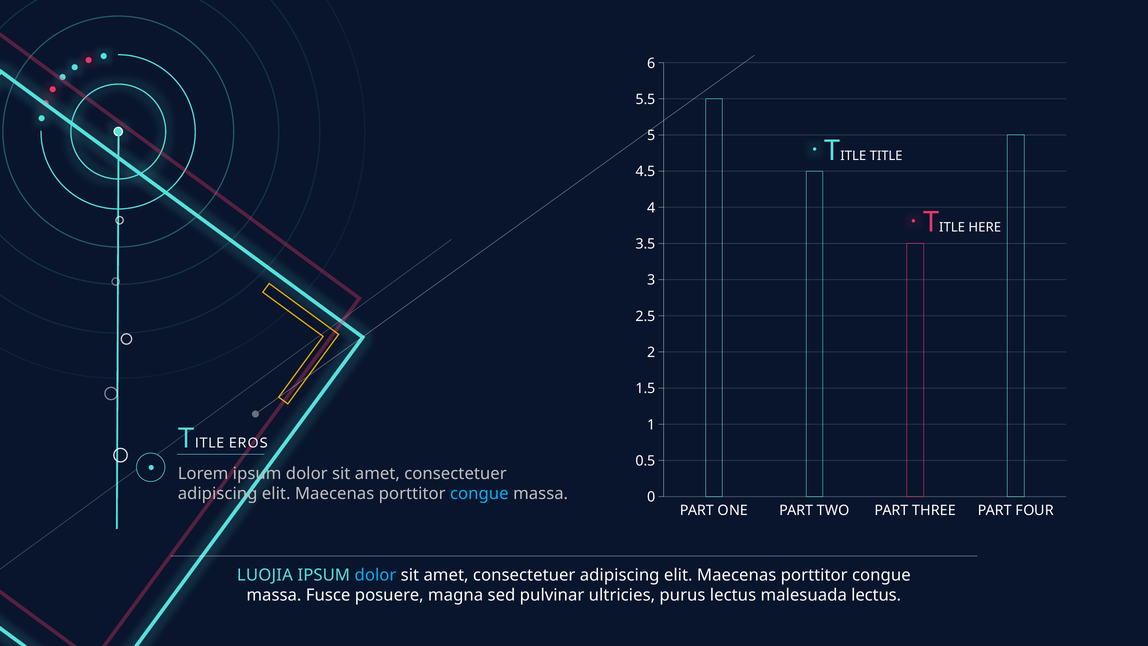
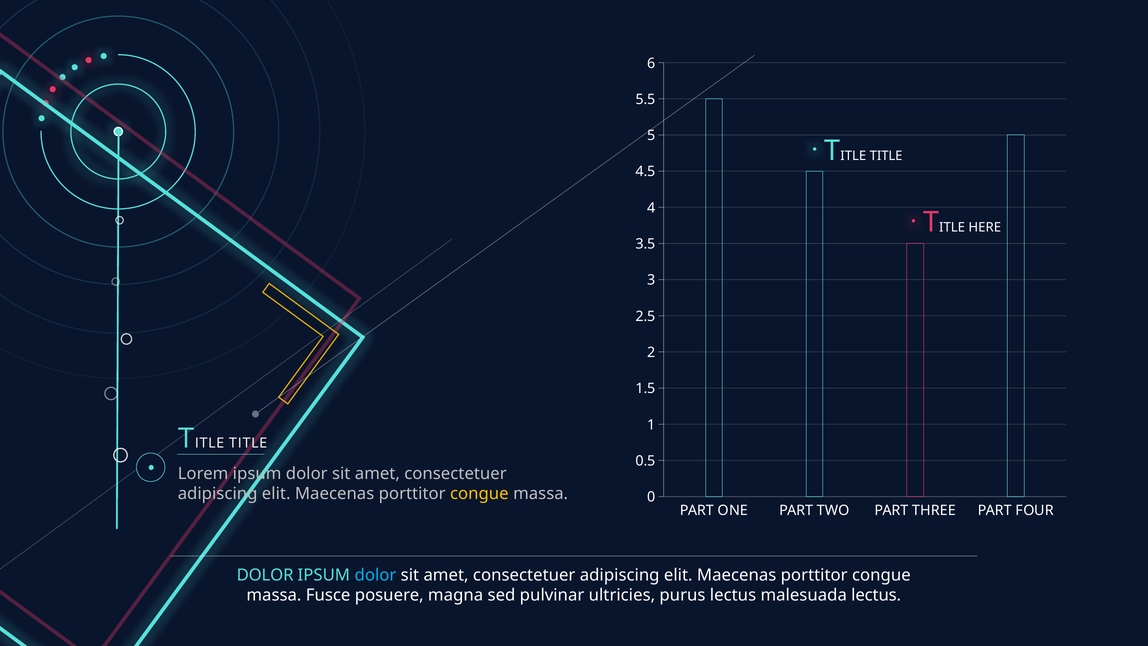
EROS: EROS -> TITLE (248, 443)
congue colour: light blue -> yellow (479, 494)
LUOJIA: LUOJIA -> DOLOR (265, 575)
